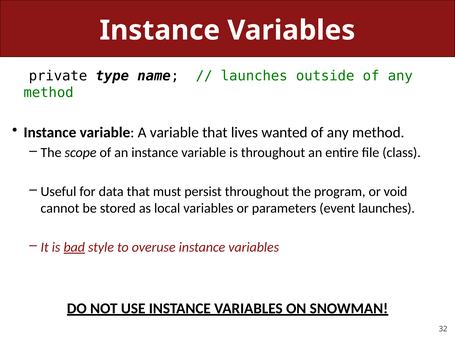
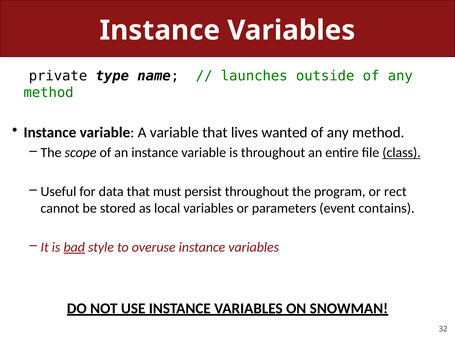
class underline: none -> present (402, 153)
void: void -> rect (395, 192)
event launches: launches -> contains (387, 208)
